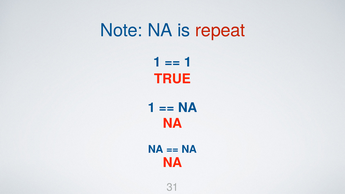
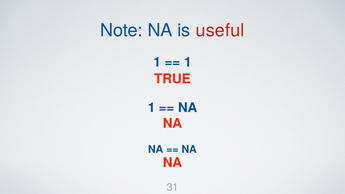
repeat: repeat -> useful (220, 31)
